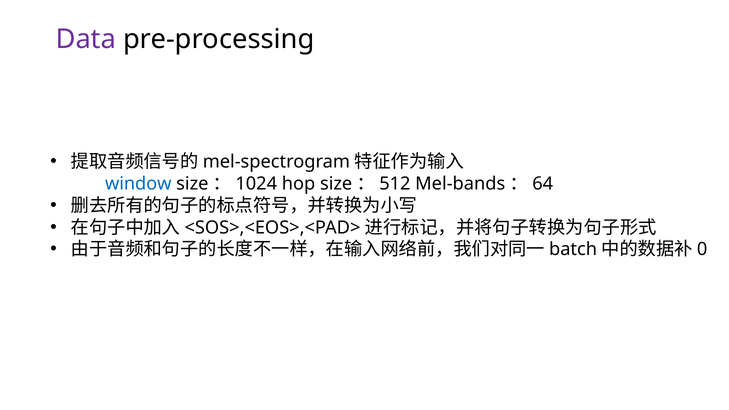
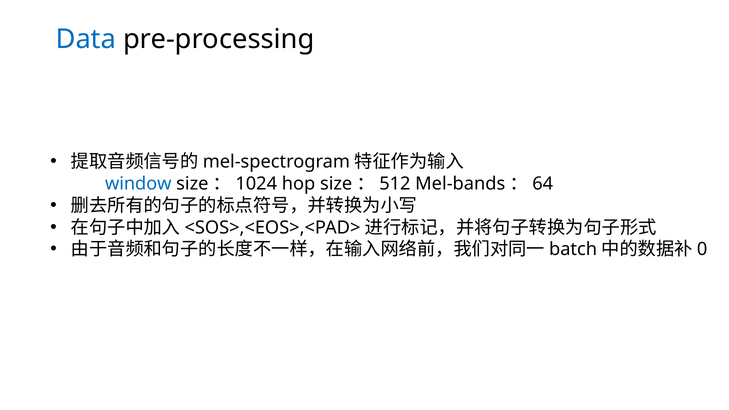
Data colour: purple -> blue (86, 39)
